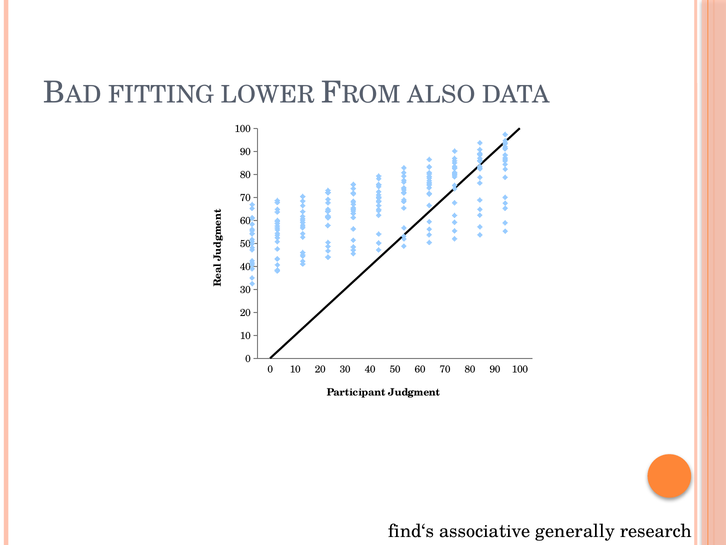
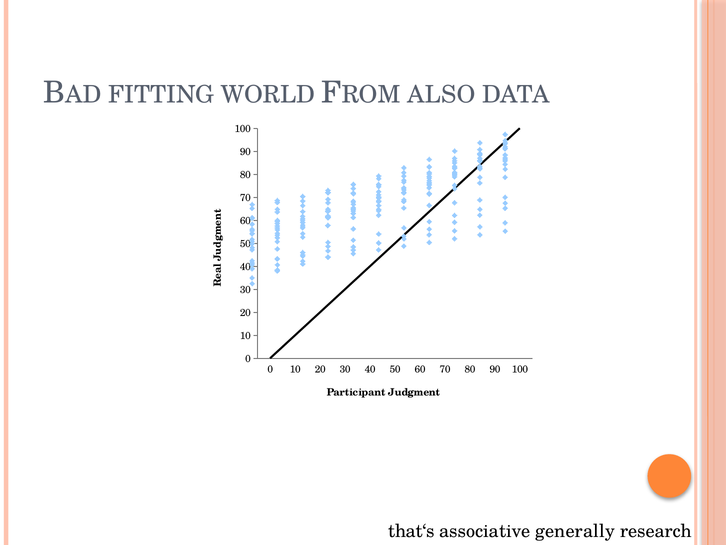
LOWER: LOWER -> WORLD (268, 95)
find‘s: find‘s -> that‘s (411, 531)
